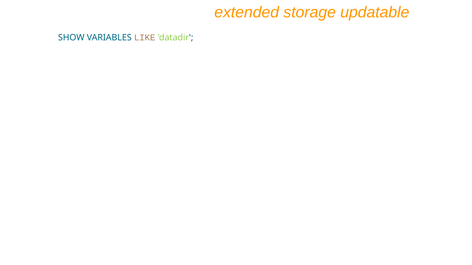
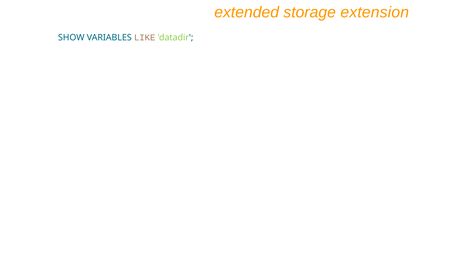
updatable: updatable -> extension (375, 12)
